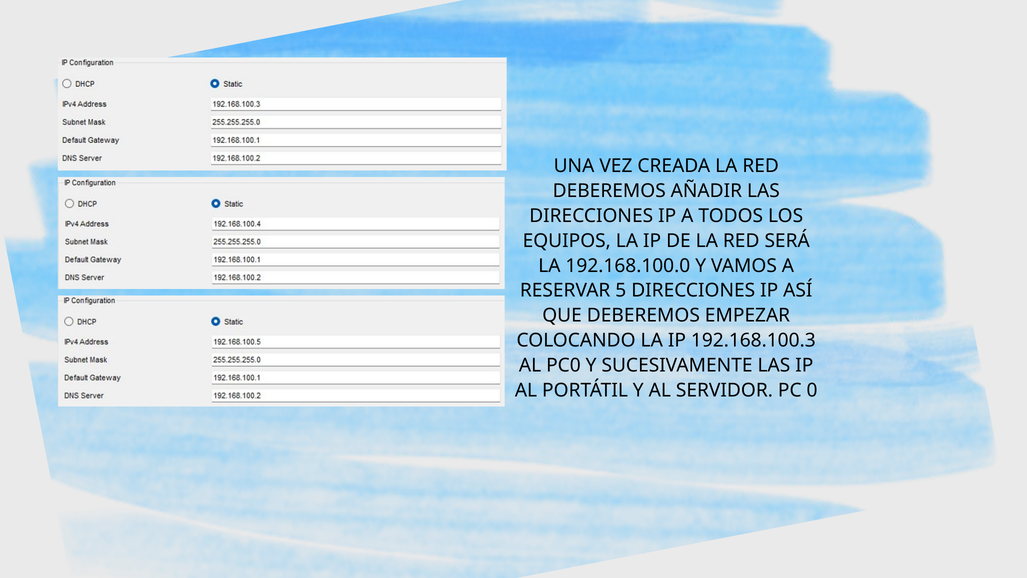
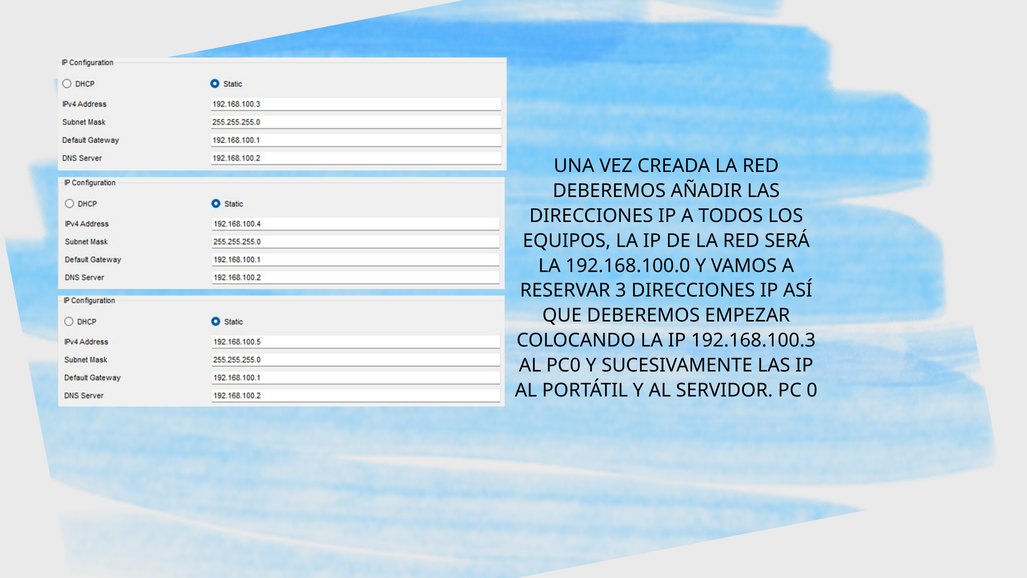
5: 5 -> 3 (621, 290)
